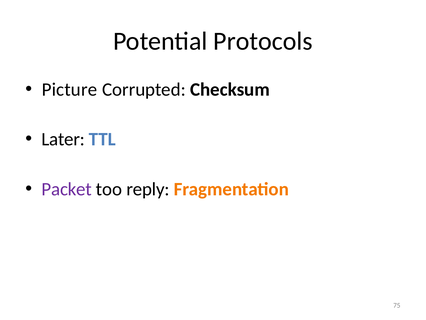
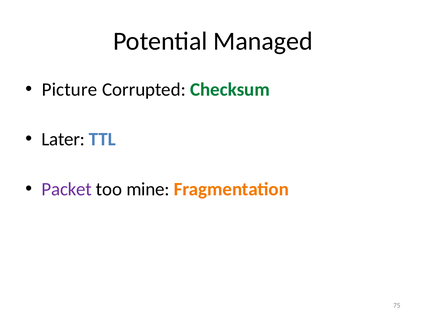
Protocols: Protocols -> Managed (263, 41)
Checksum colour: black -> green (230, 89)
reply: reply -> mine (148, 189)
